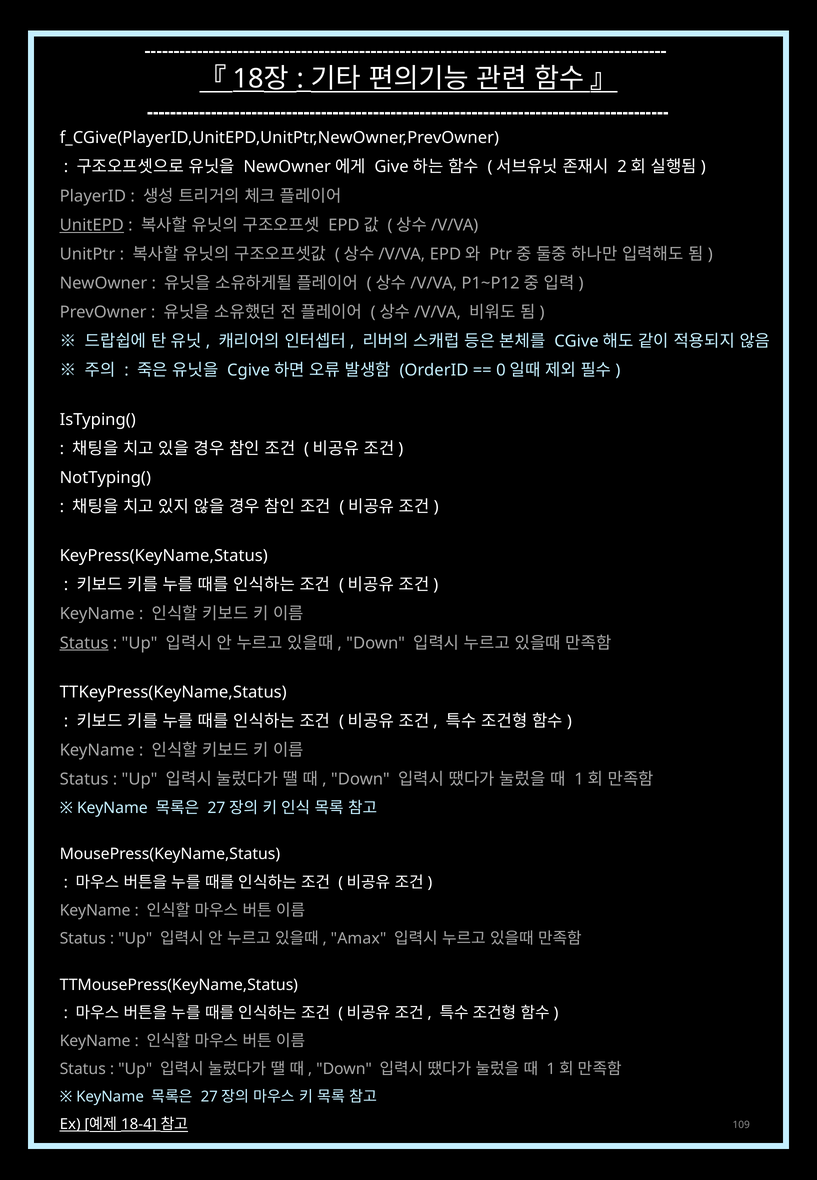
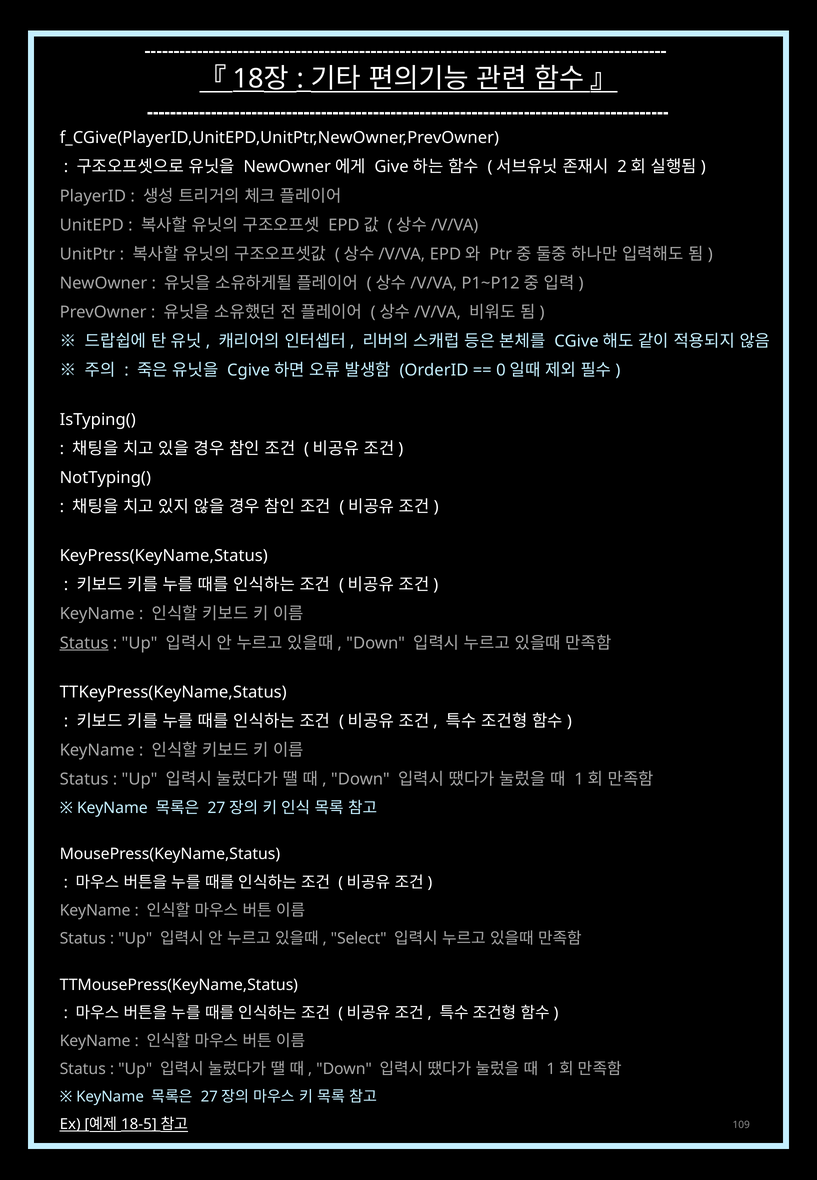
UnitEPD underline: present -> none (92, 225)
Amax: Amax -> Select (359, 939)
18-4: 18-4 -> 18-5 (139, 1124)
